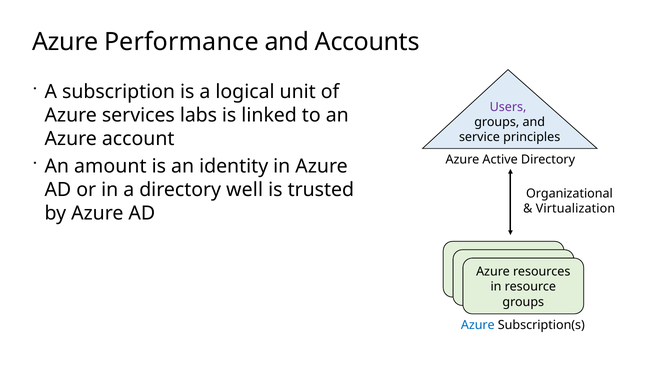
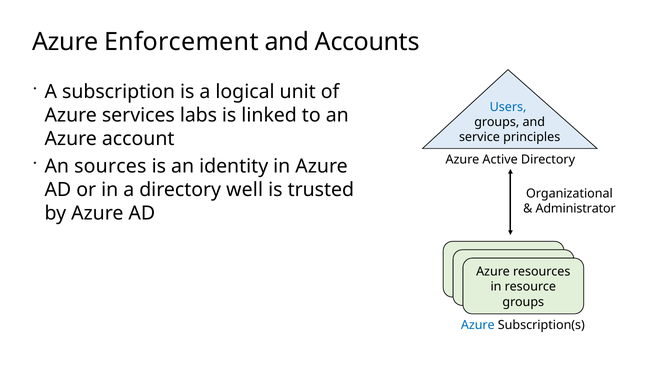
Performance: Performance -> Enforcement (181, 42)
Users colour: purple -> blue (508, 107)
amount: amount -> sources (110, 166)
Virtualization: Virtualization -> Administrator (576, 208)
